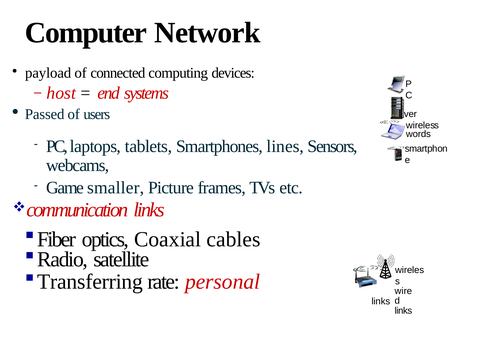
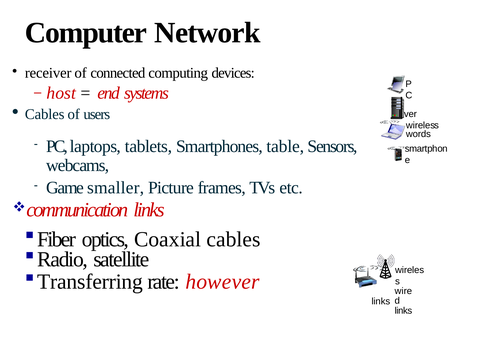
payload: payload -> receiver (48, 73)
Passed: Passed -> Cables (45, 114)
lines: lines -> table (285, 146)
personal: personal -> however (222, 282)
